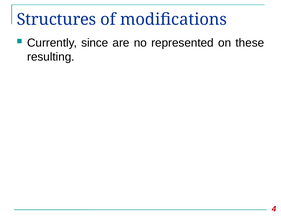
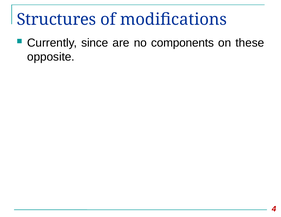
represented: represented -> components (183, 43)
resulting: resulting -> opposite (51, 57)
